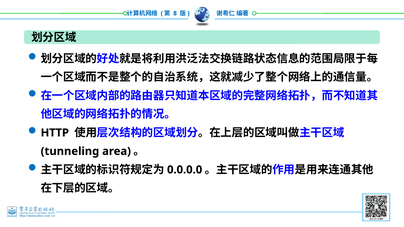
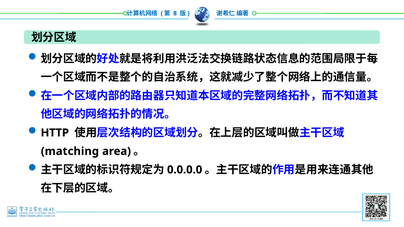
tunneling: tunneling -> matching (70, 151)
